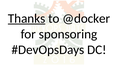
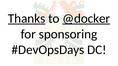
@docker underline: none -> present (86, 19)
